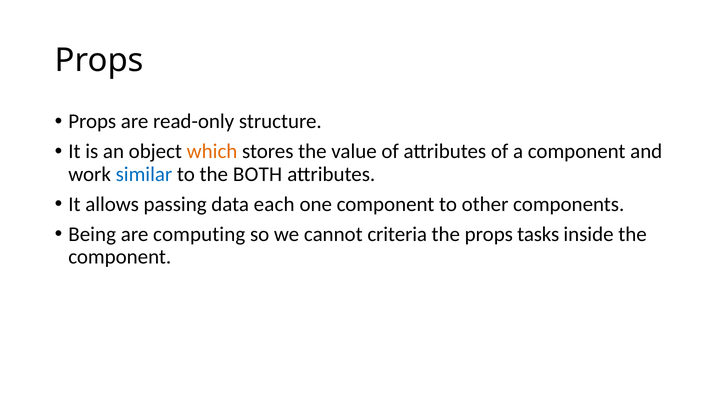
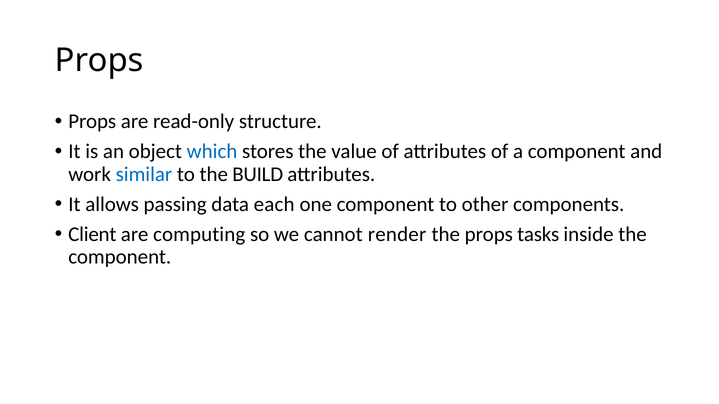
which colour: orange -> blue (212, 152)
BOTH: BOTH -> BUILD (258, 174)
Being: Being -> Client (92, 235)
criteria: criteria -> render (397, 235)
